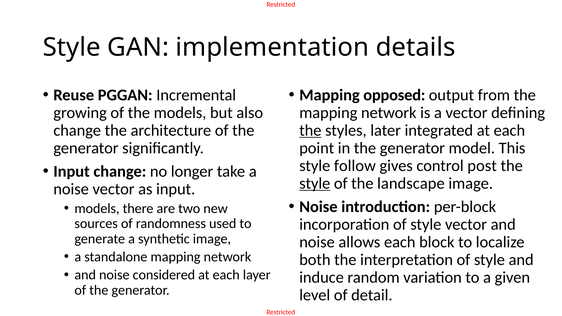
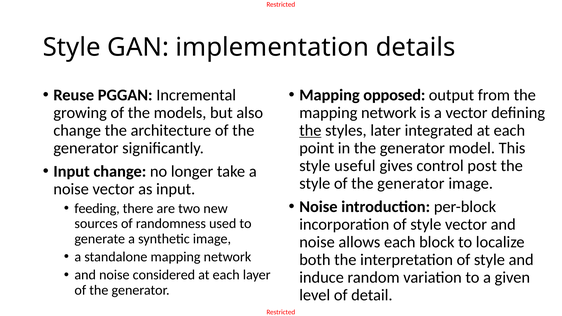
follow: follow -> useful (355, 166)
style underline: present -> none (315, 183)
landscape: landscape -> generator (411, 183)
models: models -> feeding (97, 209)
